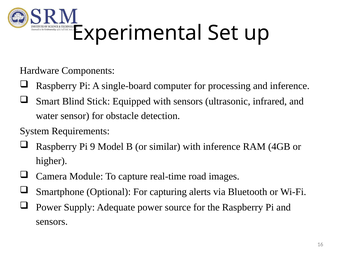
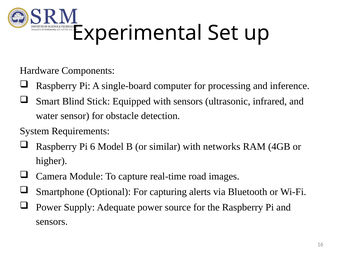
9: 9 -> 6 (93, 147)
with inference: inference -> networks (222, 147)
